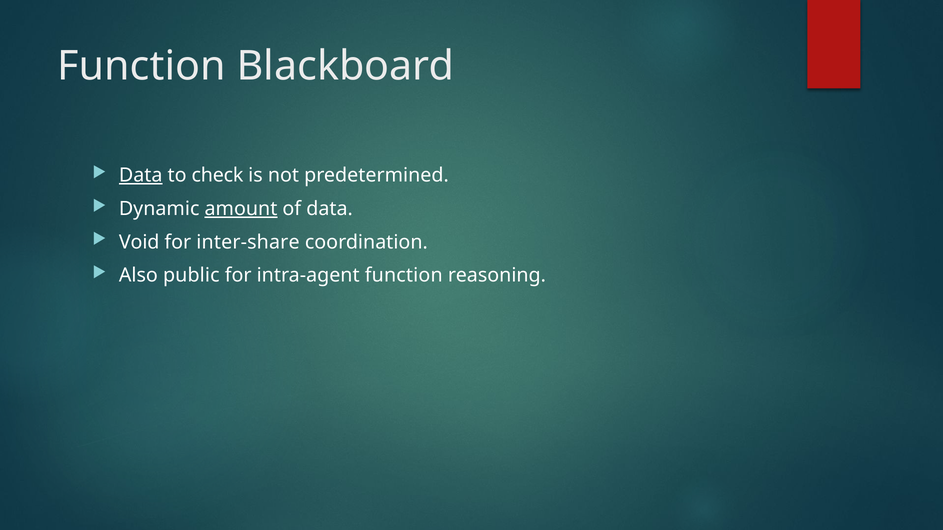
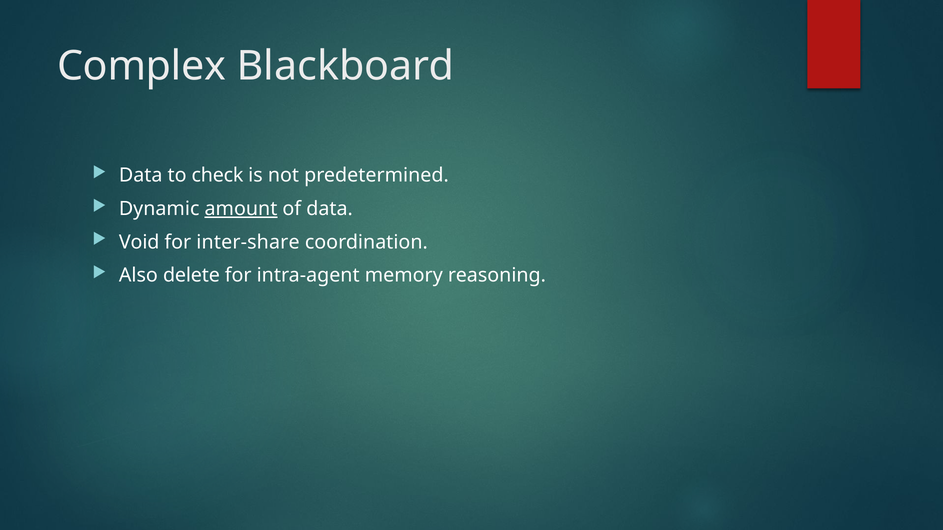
Function: Function -> Complex (142, 66)
Data underline: present -> none (141, 176)
public: public -> delete (191, 276)
intra-agent function: function -> memory (404, 276)
